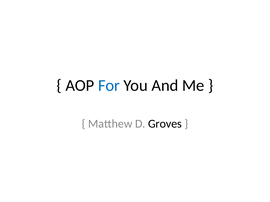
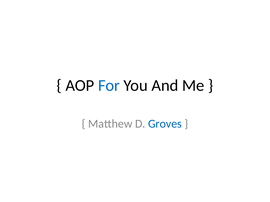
Groves colour: black -> blue (165, 124)
